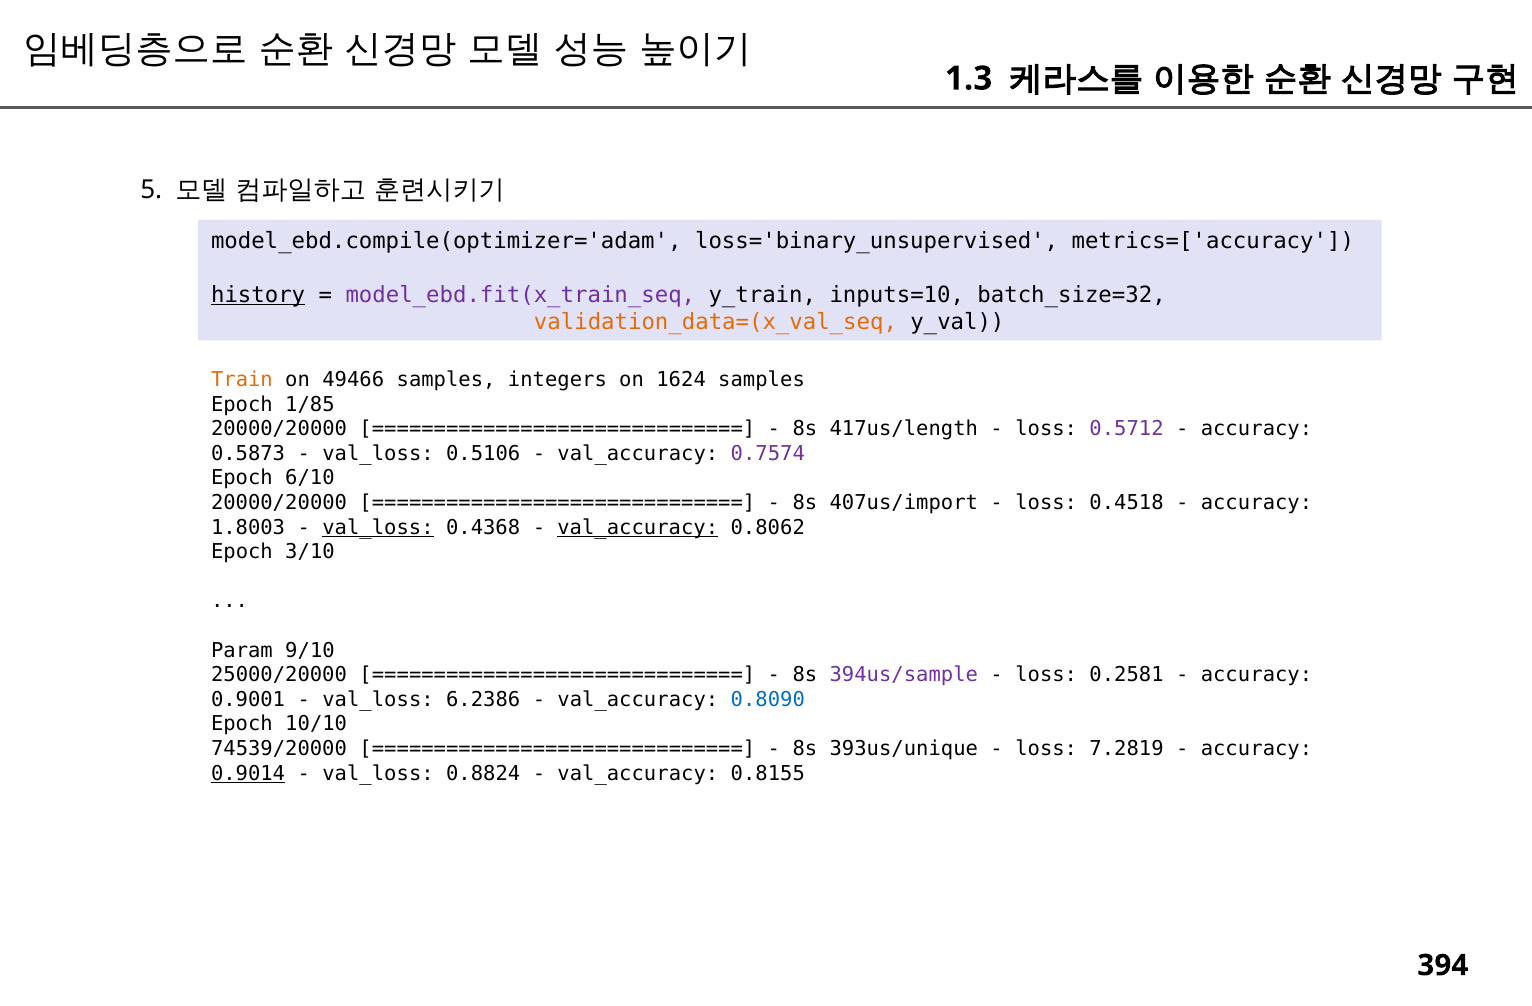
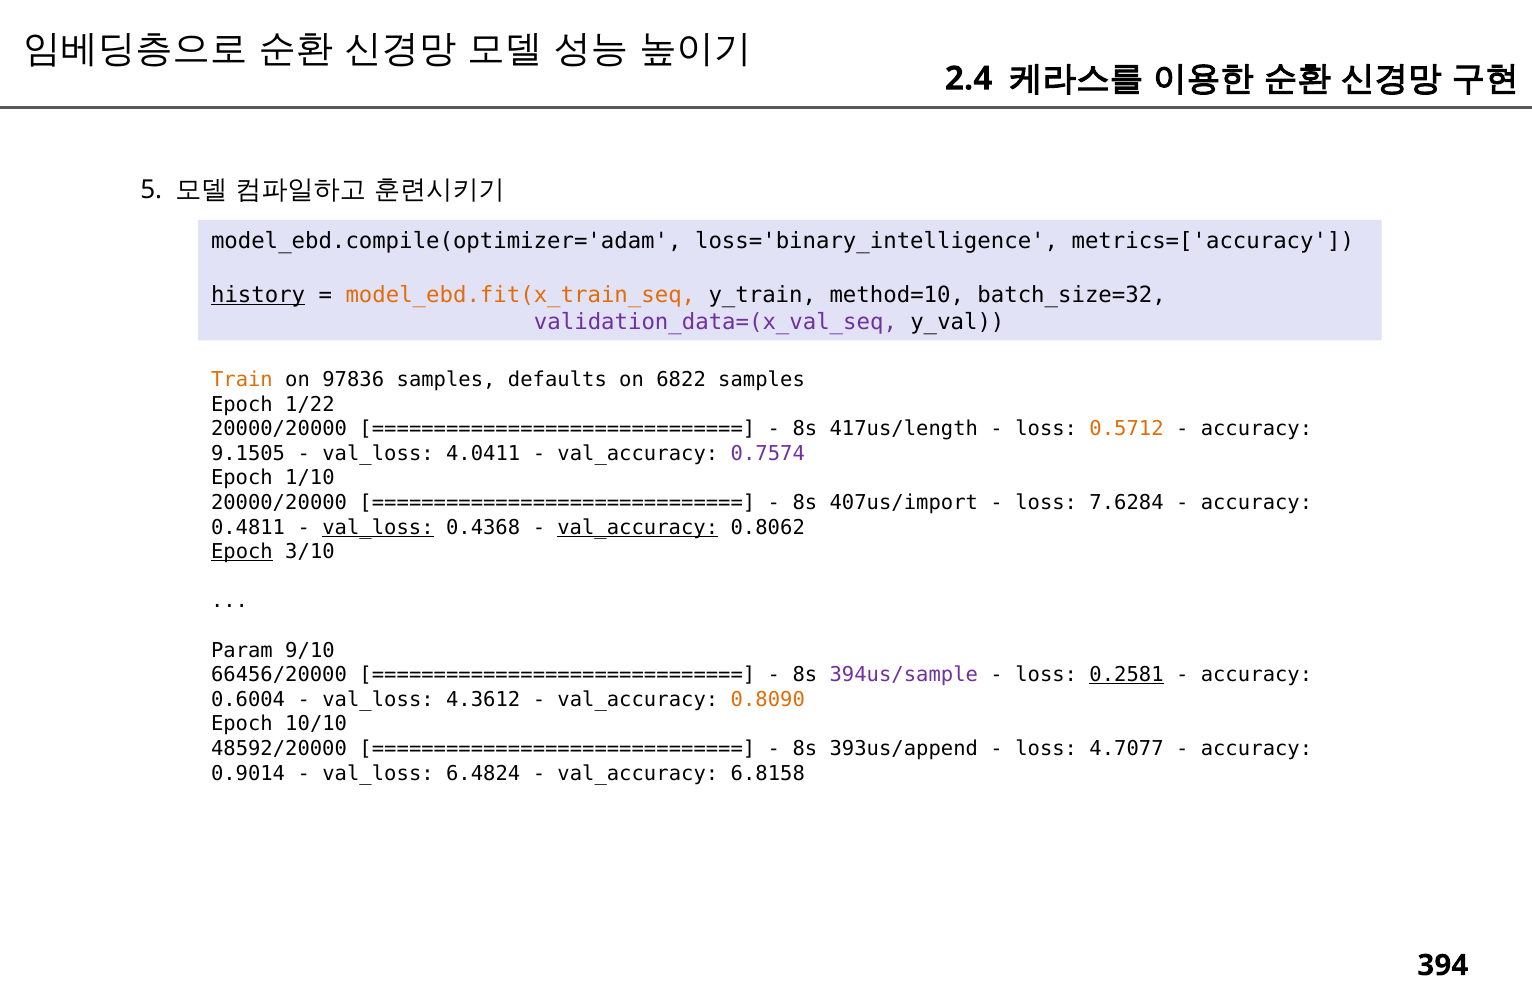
1.3: 1.3 -> 2.4 (969, 79)
loss='binary_unsupervised: loss='binary_unsupervised -> loss='binary_intelligence (877, 242)
model_ebd.fit(x_train_seq colour: purple -> orange (520, 295)
inputs=10: inputs=10 -> method=10 (897, 295)
validation_data=(x_val_seq colour: orange -> purple (715, 322)
49466: 49466 -> 97836 (353, 380)
integers: integers -> defaults (557, 380)
1624: 1624 -> 6822 (681, 380)
1/85: 1/85 -> 1/22 (310, 404)
0.5712 colour: purple -> orange (1127, 429)
0.5873: 0.5873 -> 9.1505 (248, 454)
0.5106: 0.5106 -> 4.0411 (483, 454)
6/10: 6/10 -> 1/10 (310, 478)
0.4518: 0.4518 -> 7.6284 (1127, 503)
1.8003: 1.8003 -> 0.4811 (248, 527)
Epoch underline: none -> present (242, 552)
25000/20000: 25000/20000 -> 66456/20000 (279, 675)
0.2581 underline: none -> present (1127, 675)
0.9001: 0.9001 -> 0.6004 (248, 700)
6.2386: 6.2386 -> 4.3612 (483, 700)
0.8090 colour: blue -> orange (768, 700)
74539/20000: 74539/20000 -> 48592/20000 (279, 749)
393us/unique: 393us/unique -> 393us/append (904, 749)
7.2819: 7.2819 -> 4.7077 (1127, 749)
0.9014 underline: present -> none (248, 774)
0.8824: 0.8824 -> 6.4824 (483, 774)
0.8155: 0.8155 -> 6.8158 (768, 774)
